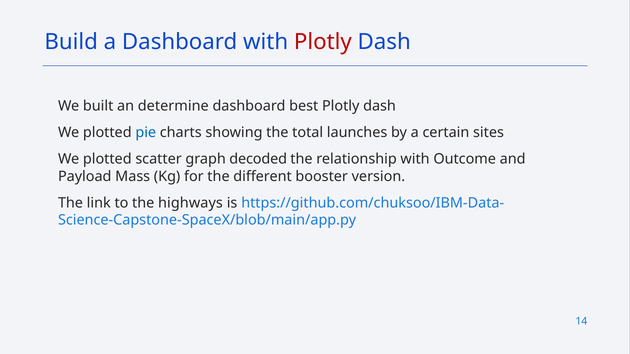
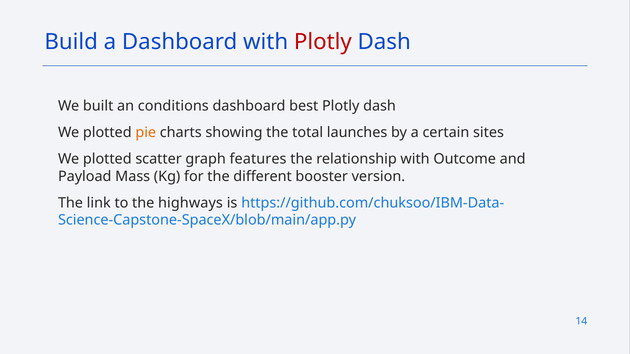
determine: determine -> conditions (173, 106)
pie colour: blue -> orange (146, 133)
decoded: decoded -> features (258, 159)
